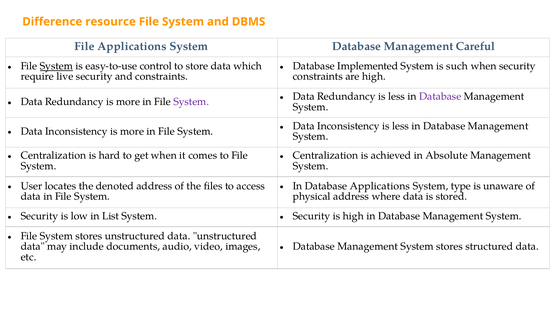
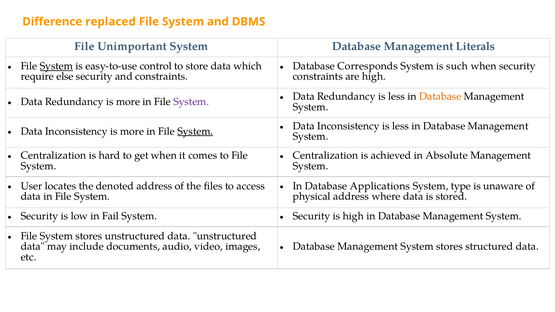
resource: resource -> replaced (111, 22)
File Applications: Applications -> Unimportant (132, 46)
Careful: Careful -> Literals (476, 46)
Implemented: Implemented -> Corresponds (368, 66)
live: live -> else (65, 77)
Database colour: purple -> orange (440, 97)
System underline: none -> present (195, 131)
List: List -> Fail (111, 216)
